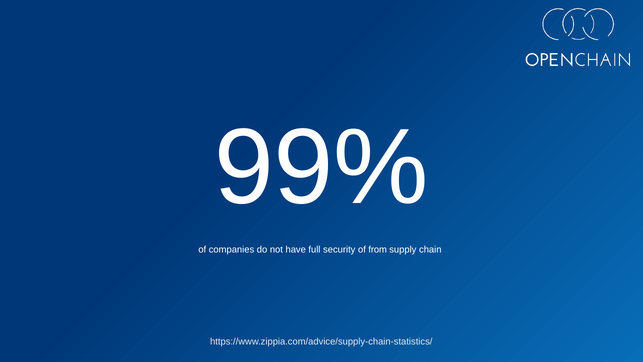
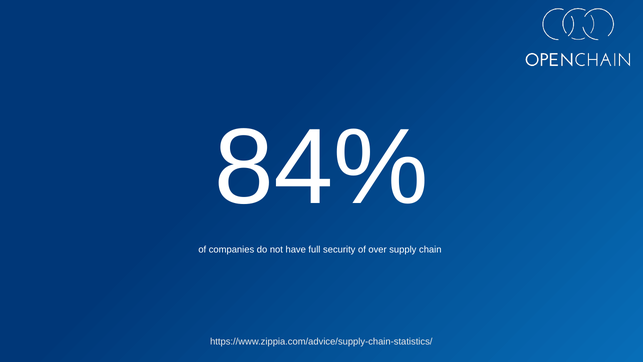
99%: 99% -> 84% (322, 168)
from: from -> over (378, 250)
